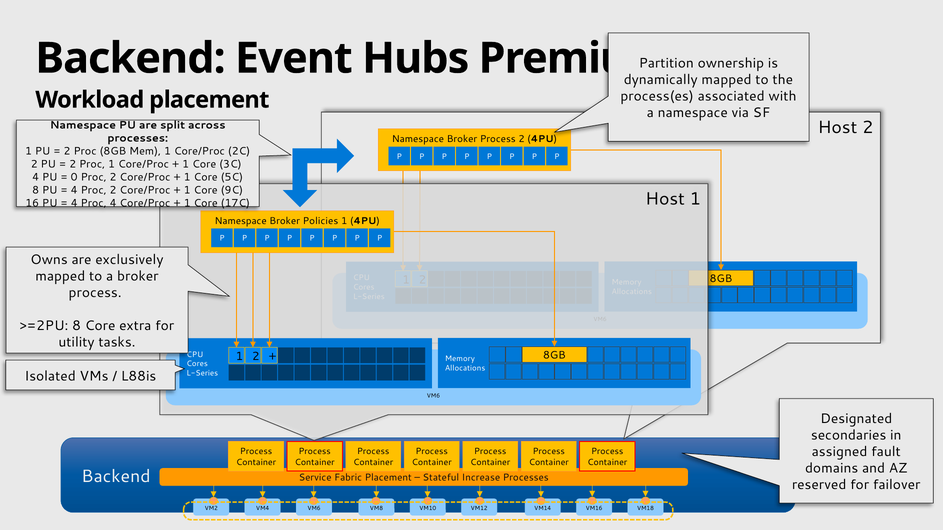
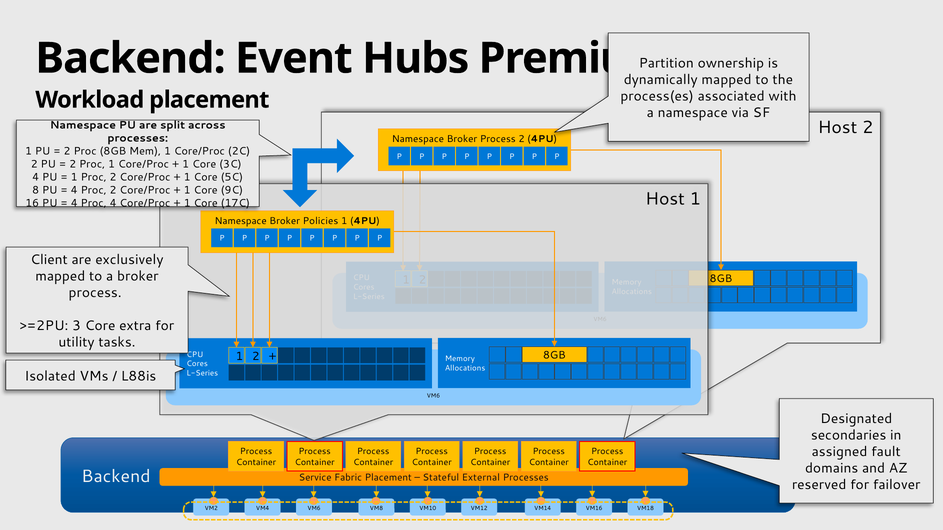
0: 0 -> 1 (74, 177)
Owns: Owns -> Client (49, 260)
>=2PU 8: 8 -> 3 (77, 326)
Increase: Increase -> External (481, 478)
